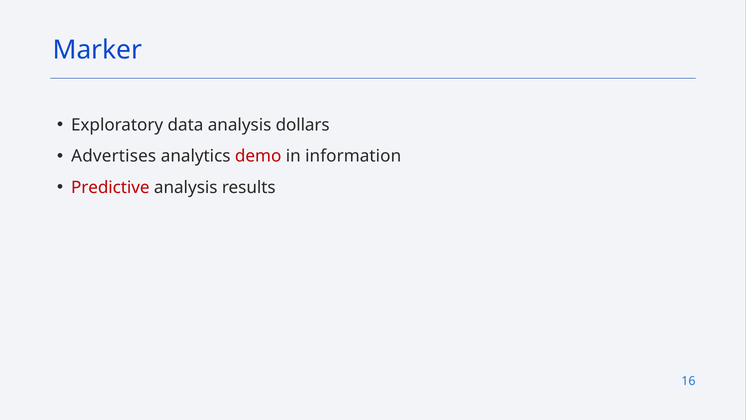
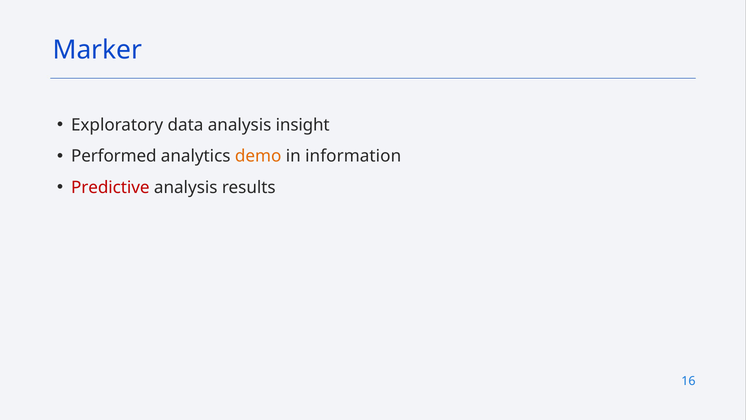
dollars: dollars -> insight (303, 125)
Advertises: Advertises -> Performed (114, 156)
demo colour: red -> orange (258, 156)
